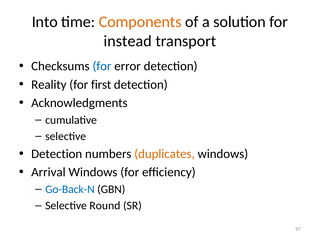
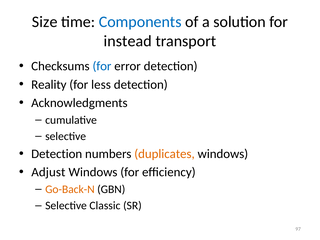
Into: Into -> Size (45, 22)
Components colour: orange -> blue (140, 22)
first: first -> less (101, 85)
Arrival: Arrival -> Adjust (48, 172)
Go-Back-N colour: blue -> orange (70, 189)
Round: Round -> Classic (105, 206)
